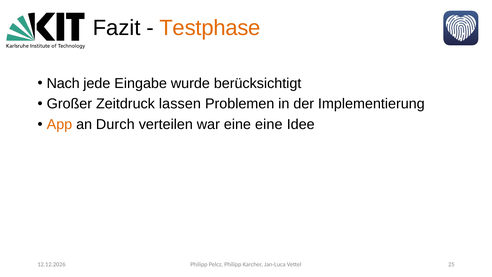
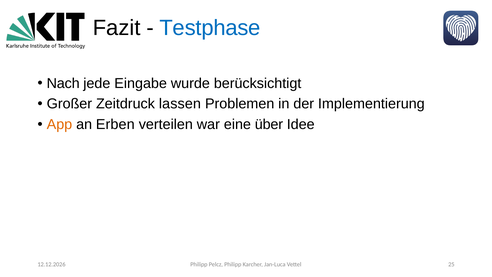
Testphase colour: orange -> blue (210, 28)
Durch: Durch -> Erben (115, 124)
eine eine: eine -> über (269, 124)
